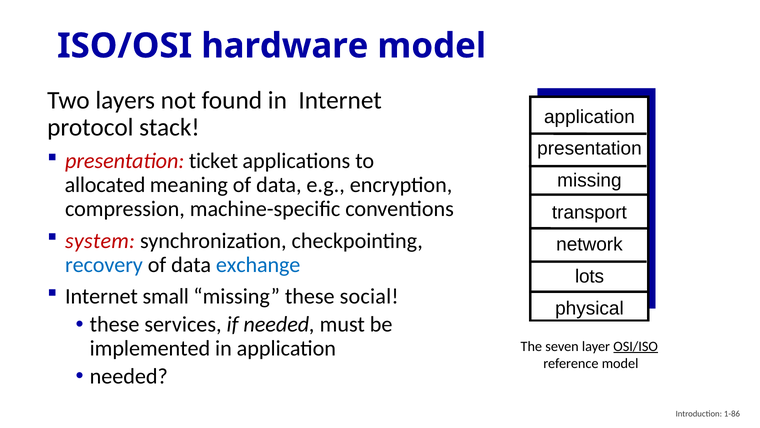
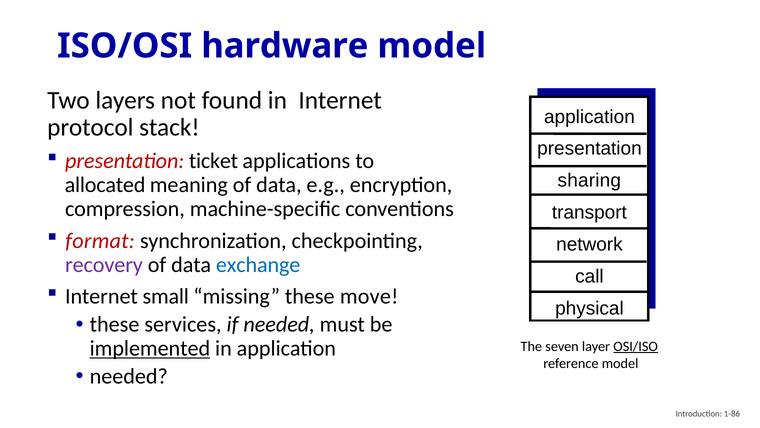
missing: missing -> sharing (589, 180)
system: system -> format (100, 241)
recovery colour: blue -> purple (104, 264)
lots: lots -> call (589, 276)
social: social -> move (369, 296)
implemented underline: none -> present (150, 348)
